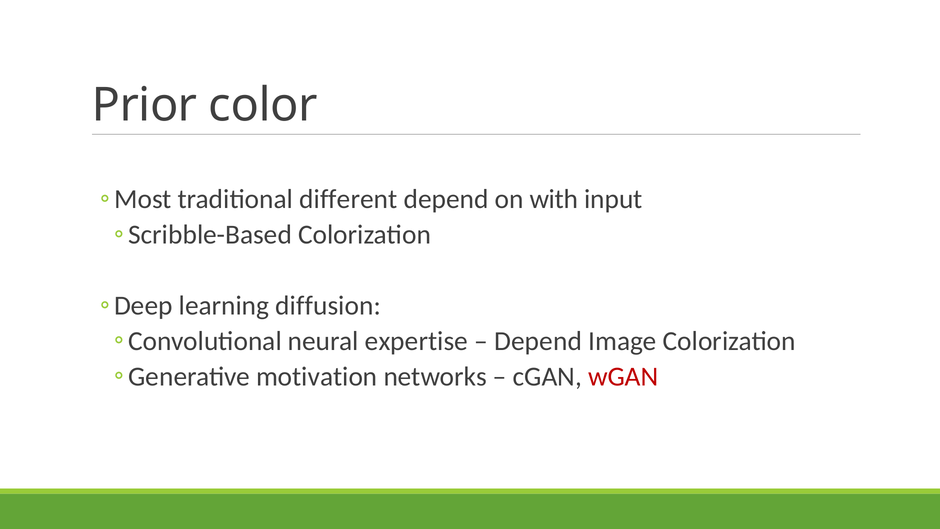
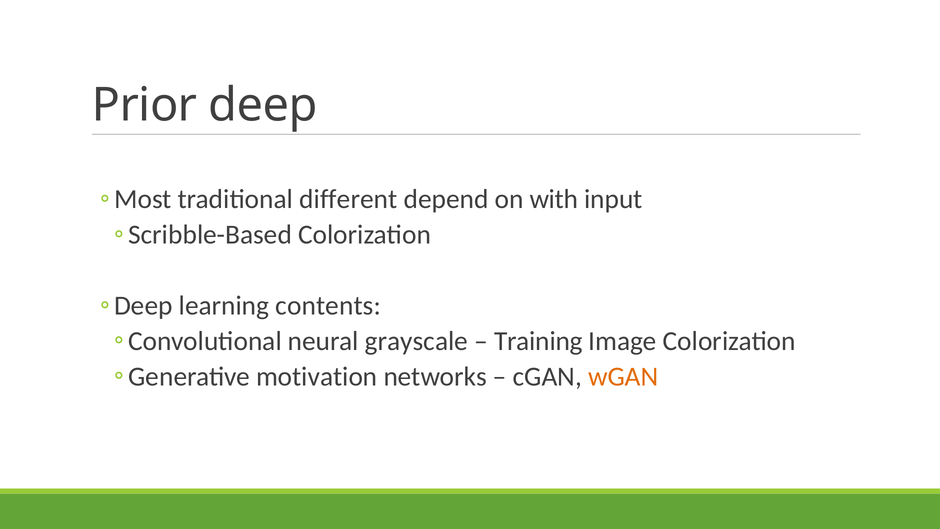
color: color -> deep (263, 105)
diffusion: diffusion -> contents (328, 305)
expertise: expertise -> grayscale (416, 341)
Depend: Depend -> Training (538, 341)
wGAN colour: red -> orange (623, 376)
